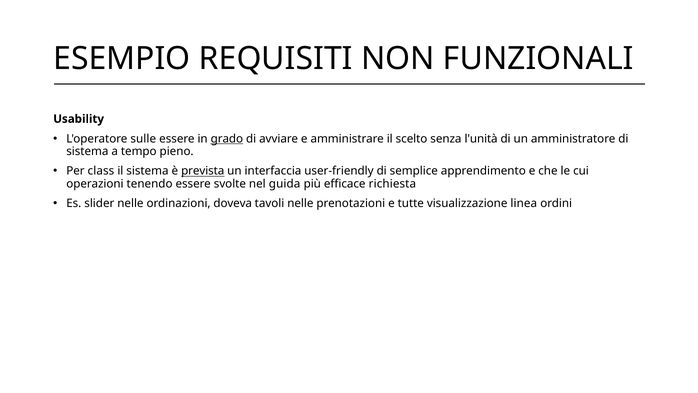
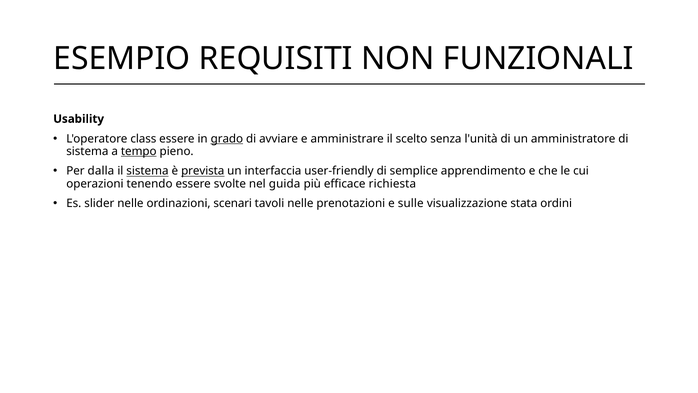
sulle: sulle -> class (143, 139)
tempo underline: none -> present (139, 151)
class: class -> dalla (101, 171)
sistema underline: none -> present (147, 171)
doveva: doveva -> scenari (233, 203)
tutte: tutte -> sulle (411, 203)
linea: linea -> stata (524, 203)
